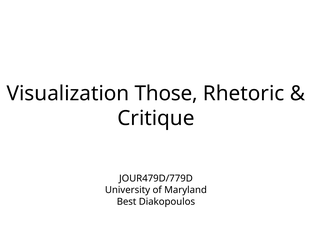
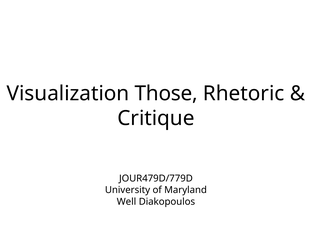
Best: Best -> Well (126, 202)
